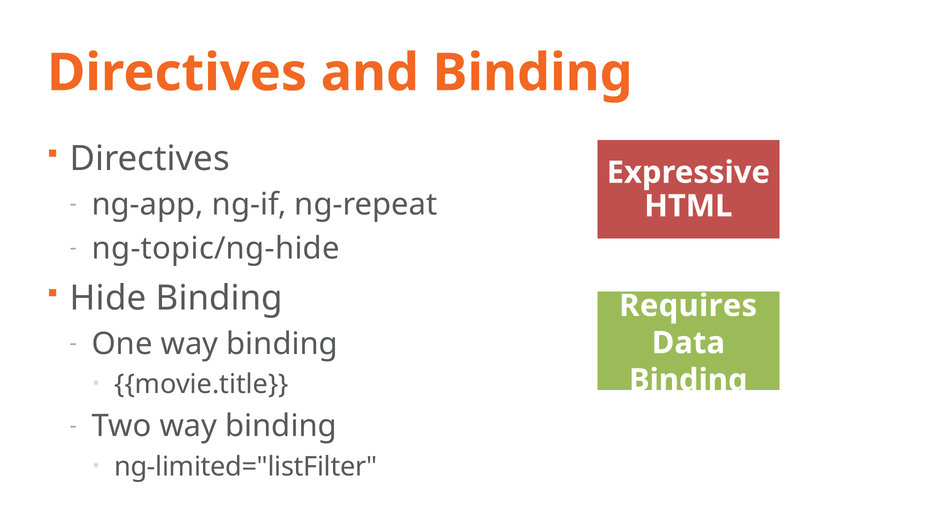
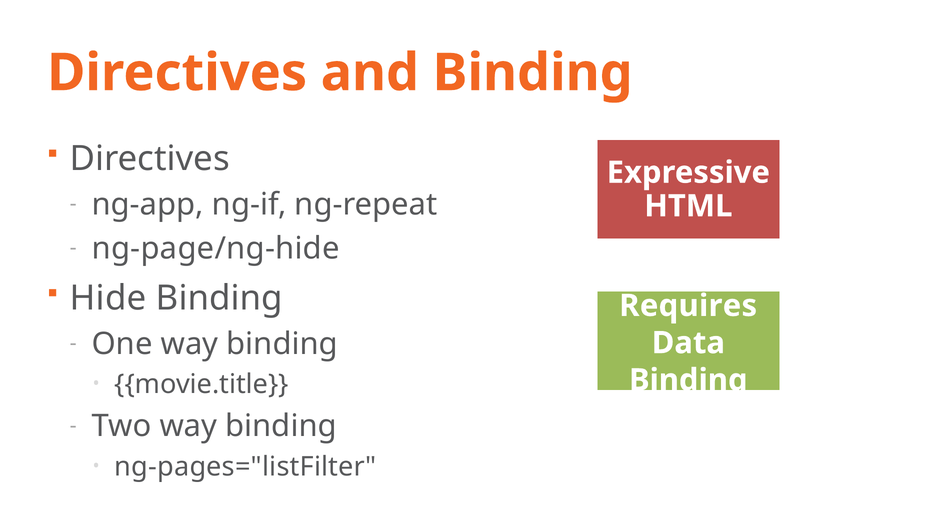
ng-topic/ng-hide: ng-topic/ng-hide -> ng-page/ng-hide (216, 248)
ng-limited="listFilter: ng-limited="listFilter -> ng-pages="listFilter (245, 467)
